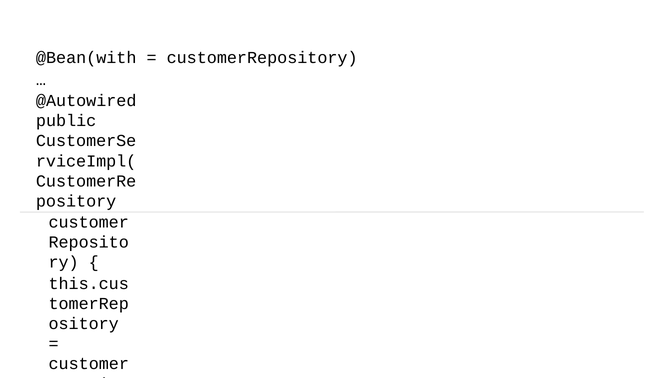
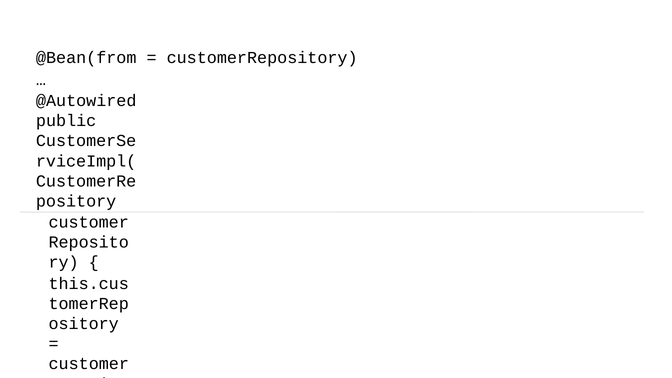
@Bean(with: @Bean(with -> @Bean(from (86, 58)
